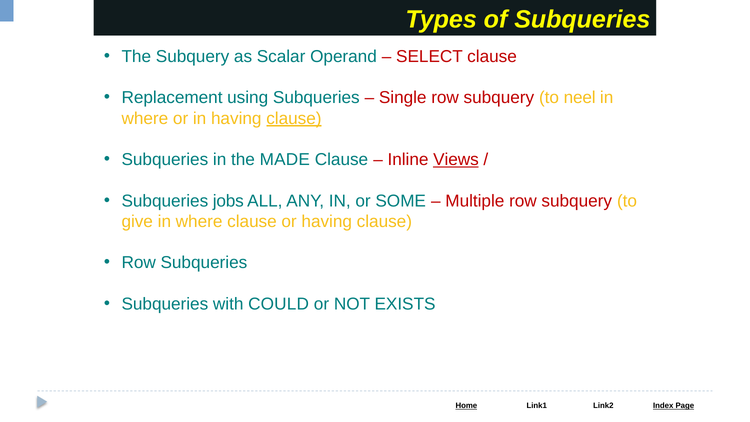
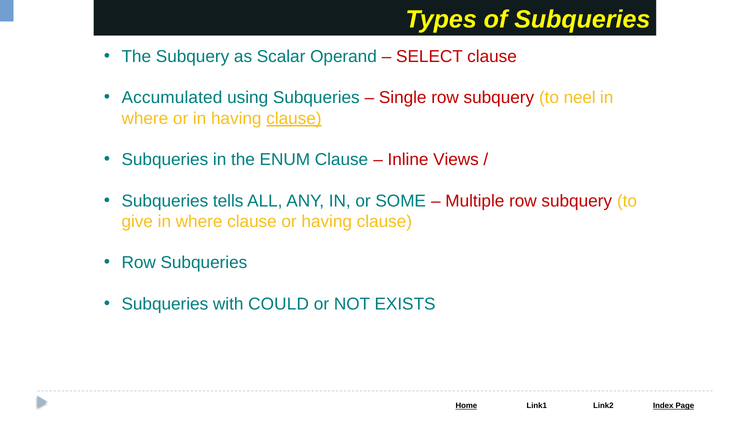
Replacement: Replacement -> Accumulated (172, 98)
MADE: MADE -> ENUM (285, 160)
Views underline: present -> none (456, 160)
jobs: jobs -> tells (228, 201)
